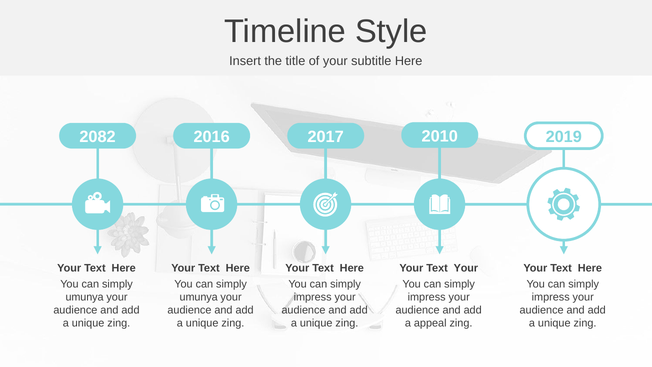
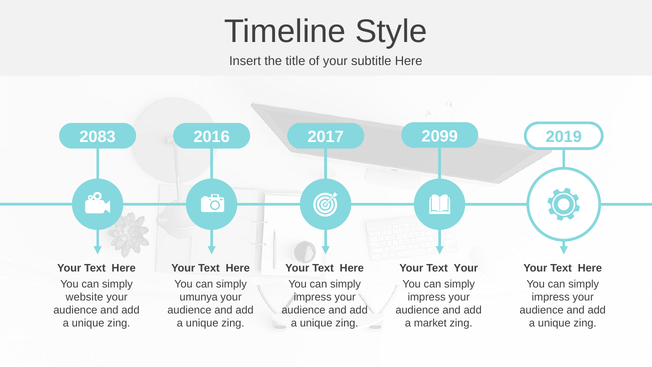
2082: 2082 -> 2083 (98, 137)
2010: 2010 -> 2099 (440, 136)
umunya: umunya -> website (84, 297)
appeal: appeal -> market (430, 323)
